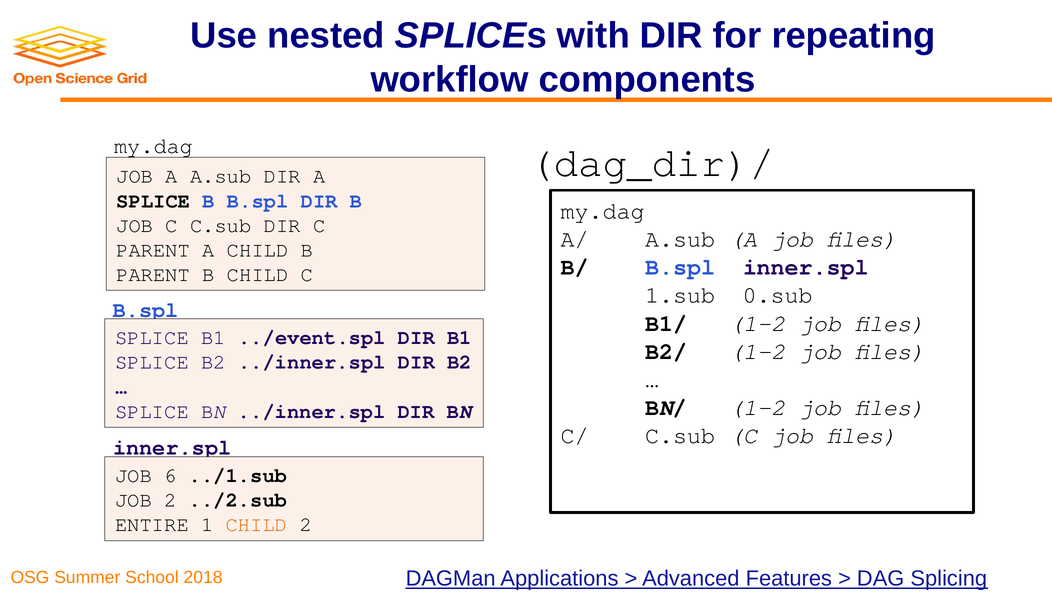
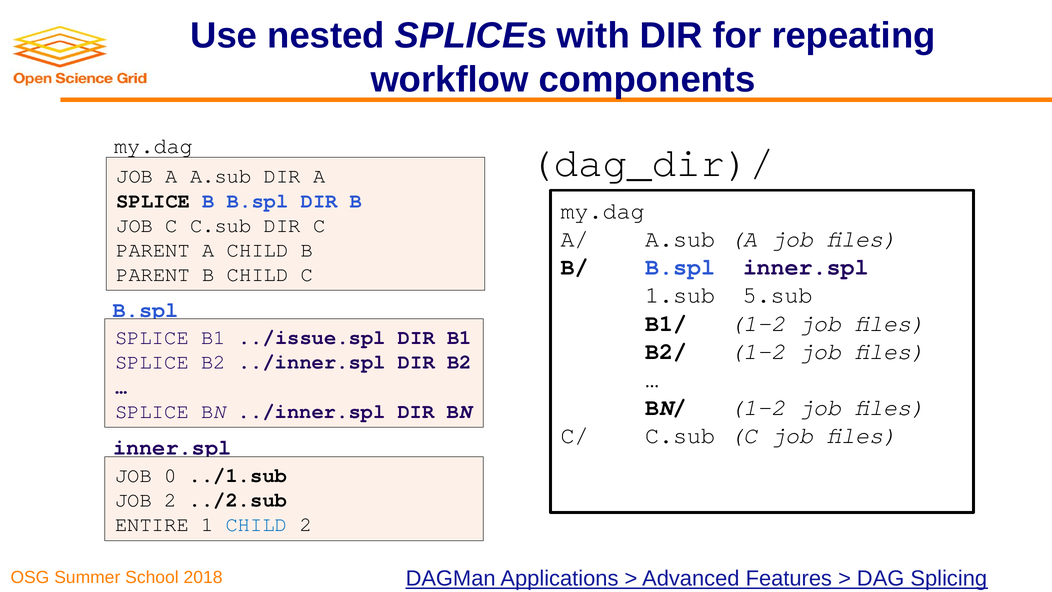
0.sub: 0.sub -> 5.sub (778, 295)
../event.spl: ../event.spl -> ../issue.spl (312, 338)
6: 6 -> 0 (170, 475)
CHILD colour: orange -> blue (256, 524)
